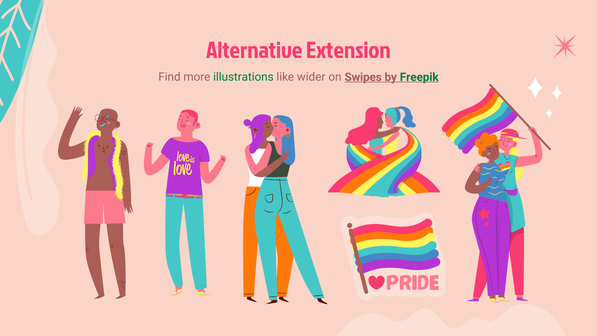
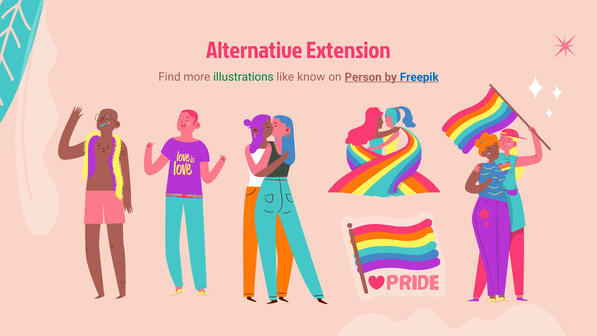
wider: wider -> know (311, 77)
Swipes: Swipes -> Person (363, 77)
Freepik colour: green -> blue (419, 77)
